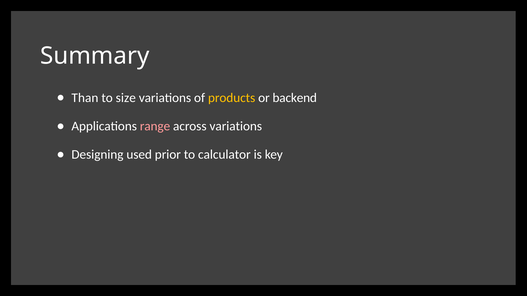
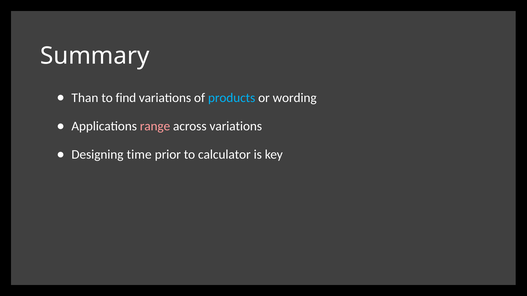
size: size -> find (126, 98)
products colour: yellow -> light blue (232, 98)
backend: backend -> wording (295, 98)
used: used -> time (139, 155)
